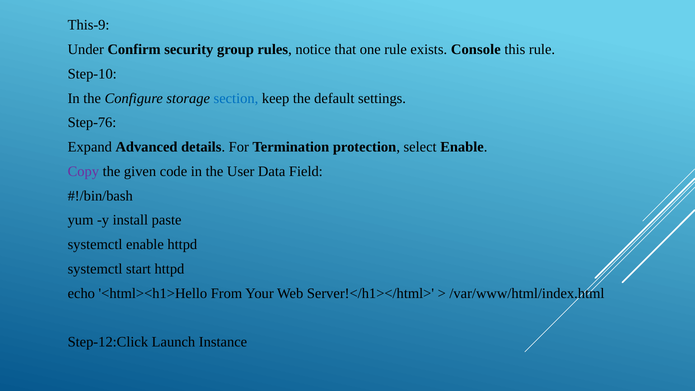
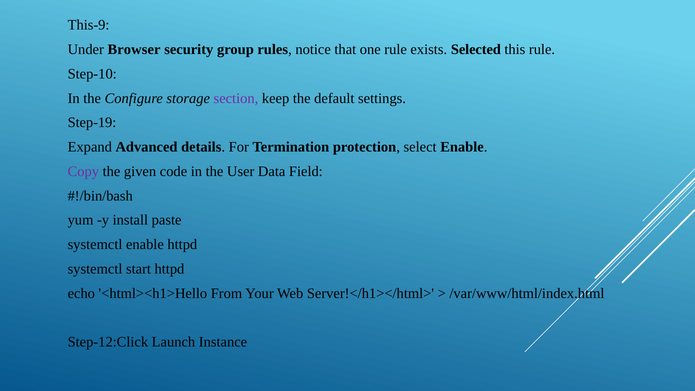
Confirm: Confirm -> Browser (134, 49)
Console: Console -> Selected (476, 49)
section colour: blue -> purple (236, 98)
Step-76: Step-76 -> Step-19 (92, 123)
